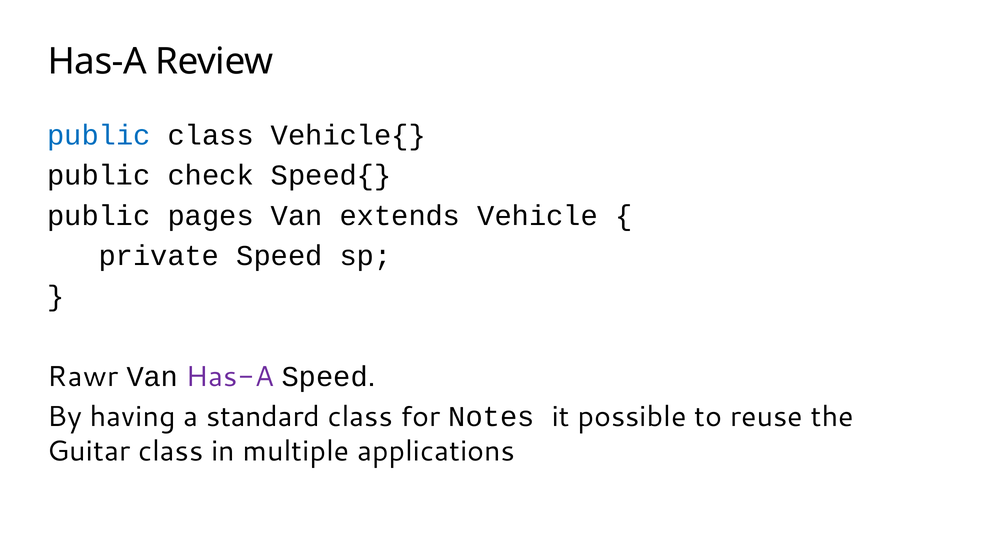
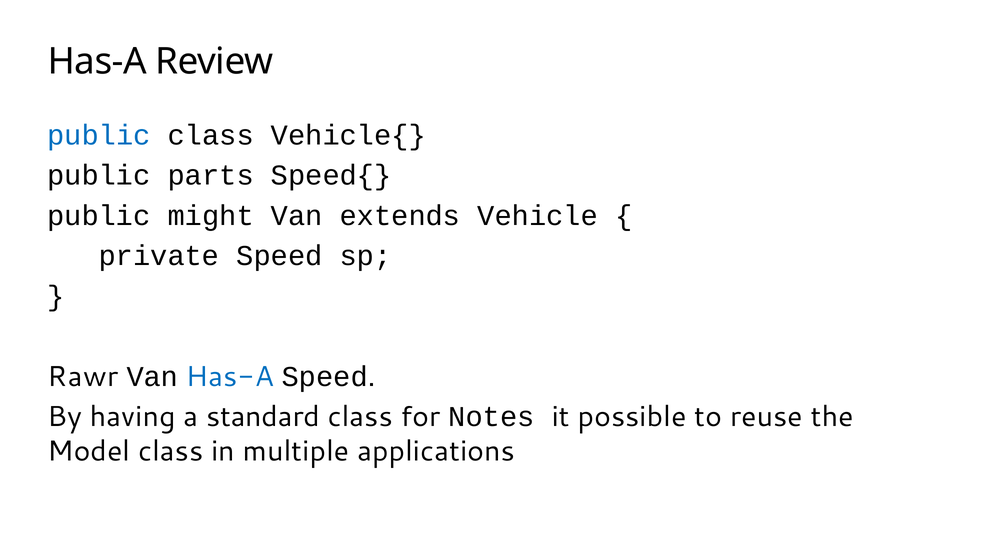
check: check -> parts (211, 175)
pages: pages -> might (211, 216)
Has-A colour: purple -> blue (230, 377)
Guitar: Guitar -> Model (89, 452)
